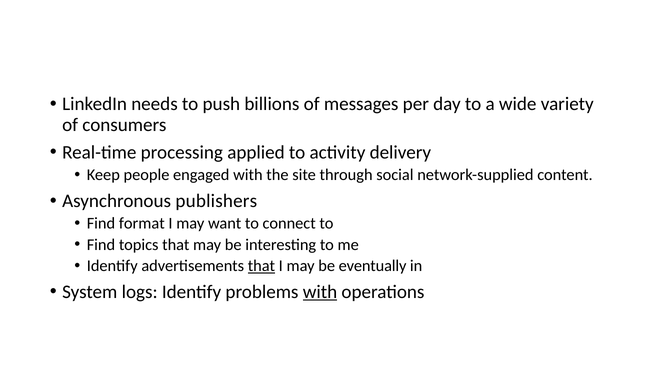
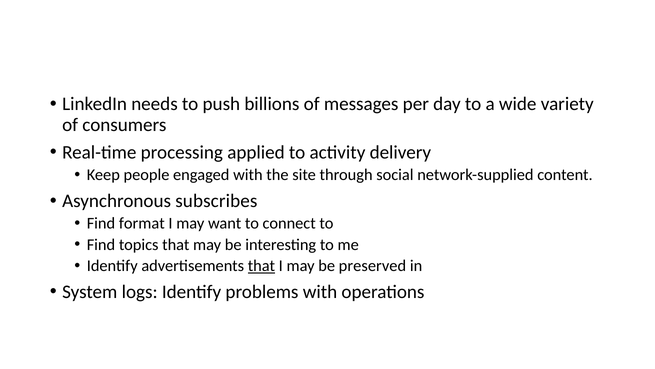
publishers: publishers -> subscribes (216, 201)
eventually: eventually -> preserved (372, 265)
with underline: present -> none (320, 291)
